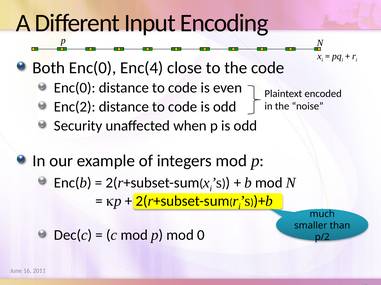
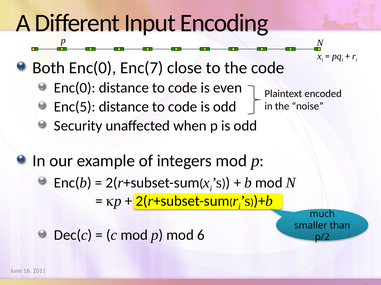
Enc(4: Enc(4 -> Enc(7 (142, 68)
Enc(2: Enc(2 -> Enc(5 (75, 107)
0: 0 -> 6 (201, 236)
